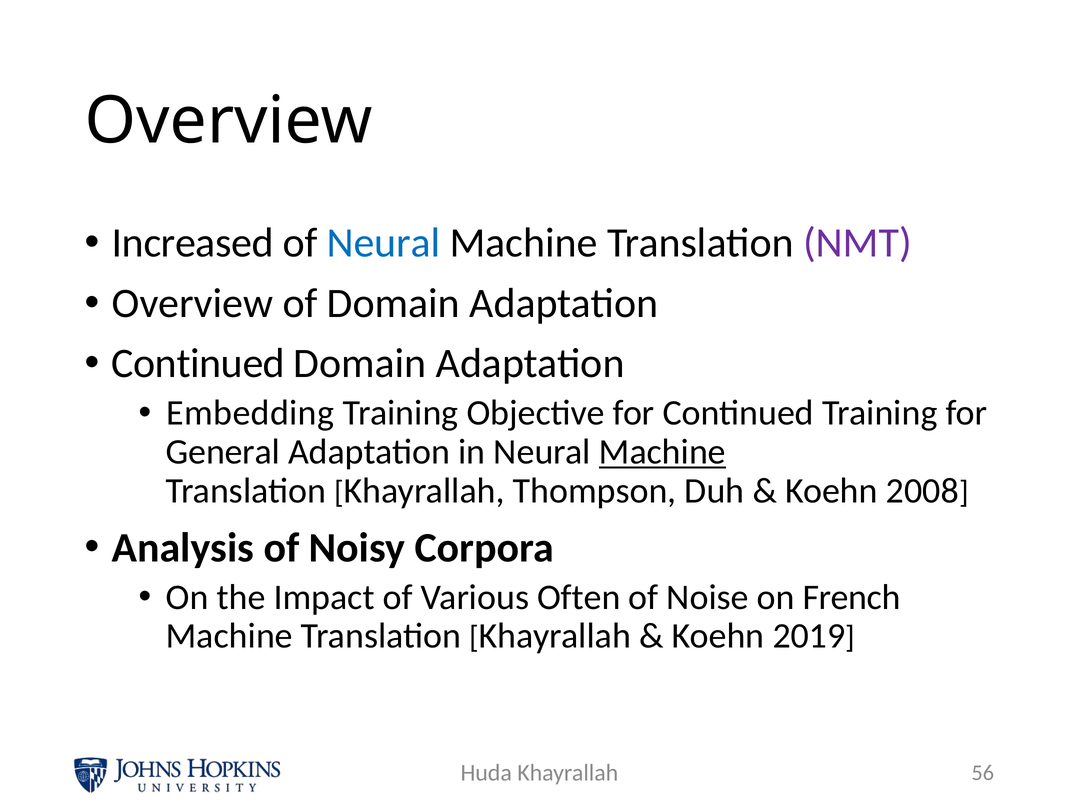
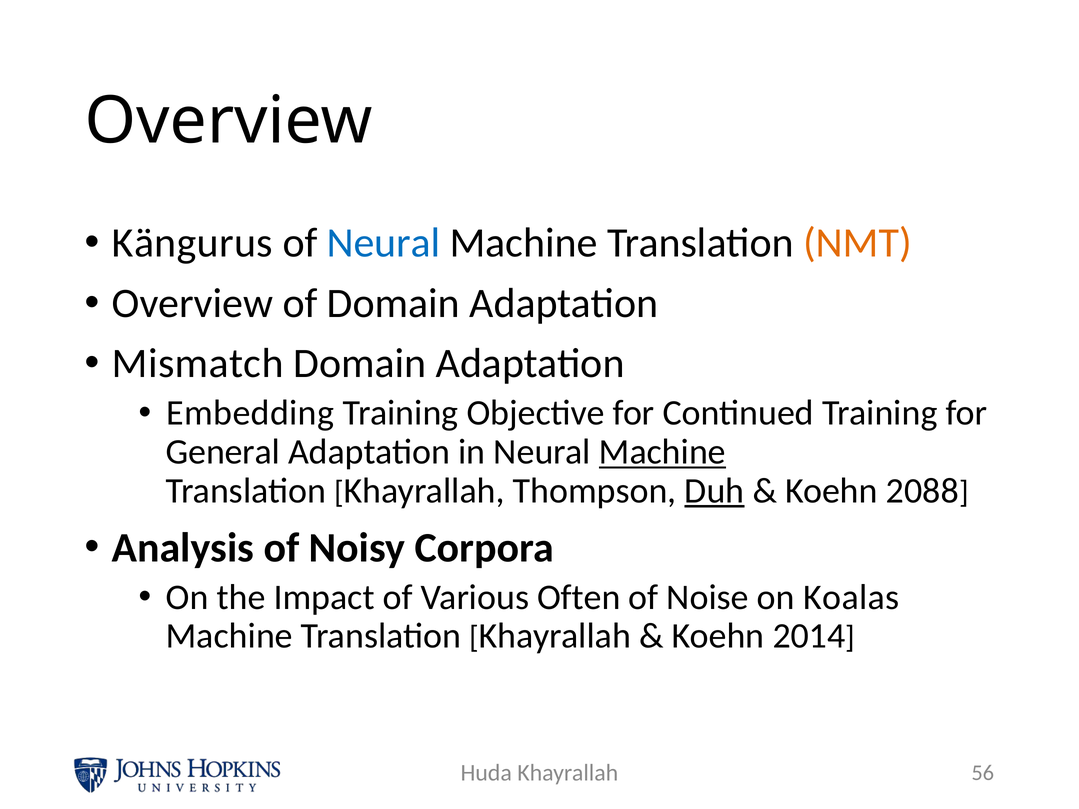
Increased: Increased -> Kängurus (192, 243)
NMT colour: purple -> orange (858, 243)
Continued: Continued -> Mismatch (198, 364)
Duh underline: none -> present (714, 491)
2008: 2008 -> 2088 (922, 491)
French: French -> Koalas (851, 597)
2019: 2019 -> 2014 (809, 636)
